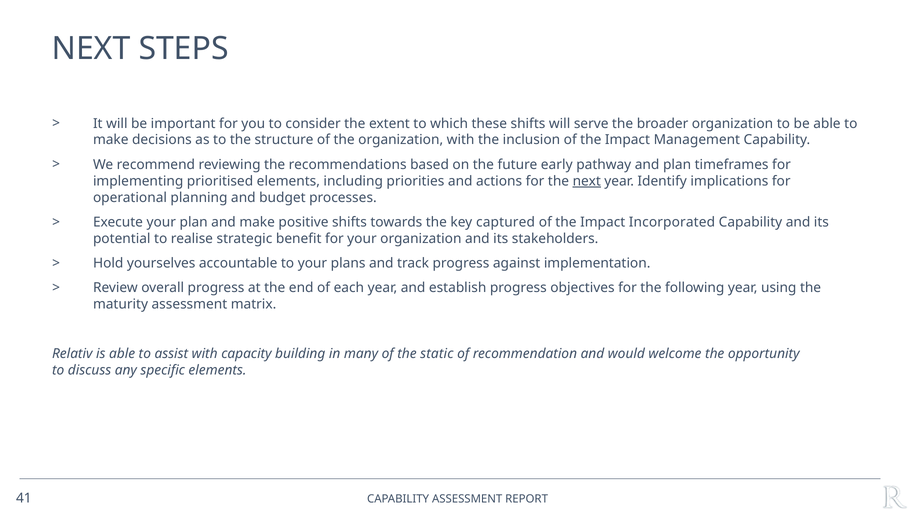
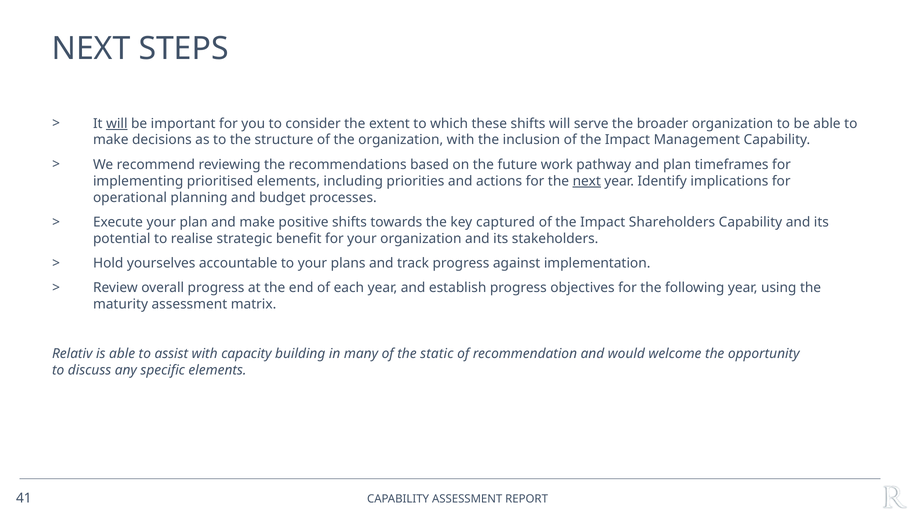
will underline: none -> present (117, 123)
early: early -> work (557, 164)
Incorporated: Incorporated -> Shareholders (672, 222)
